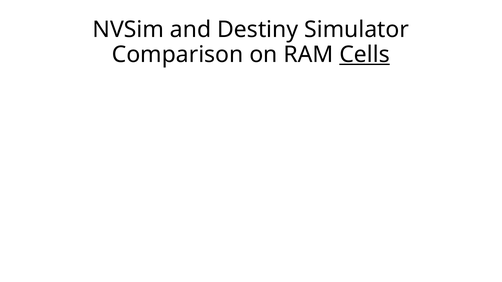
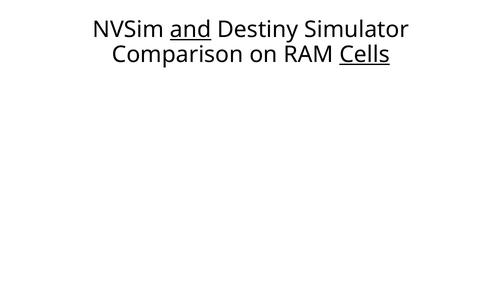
and underline: none -> present (191, 30)
